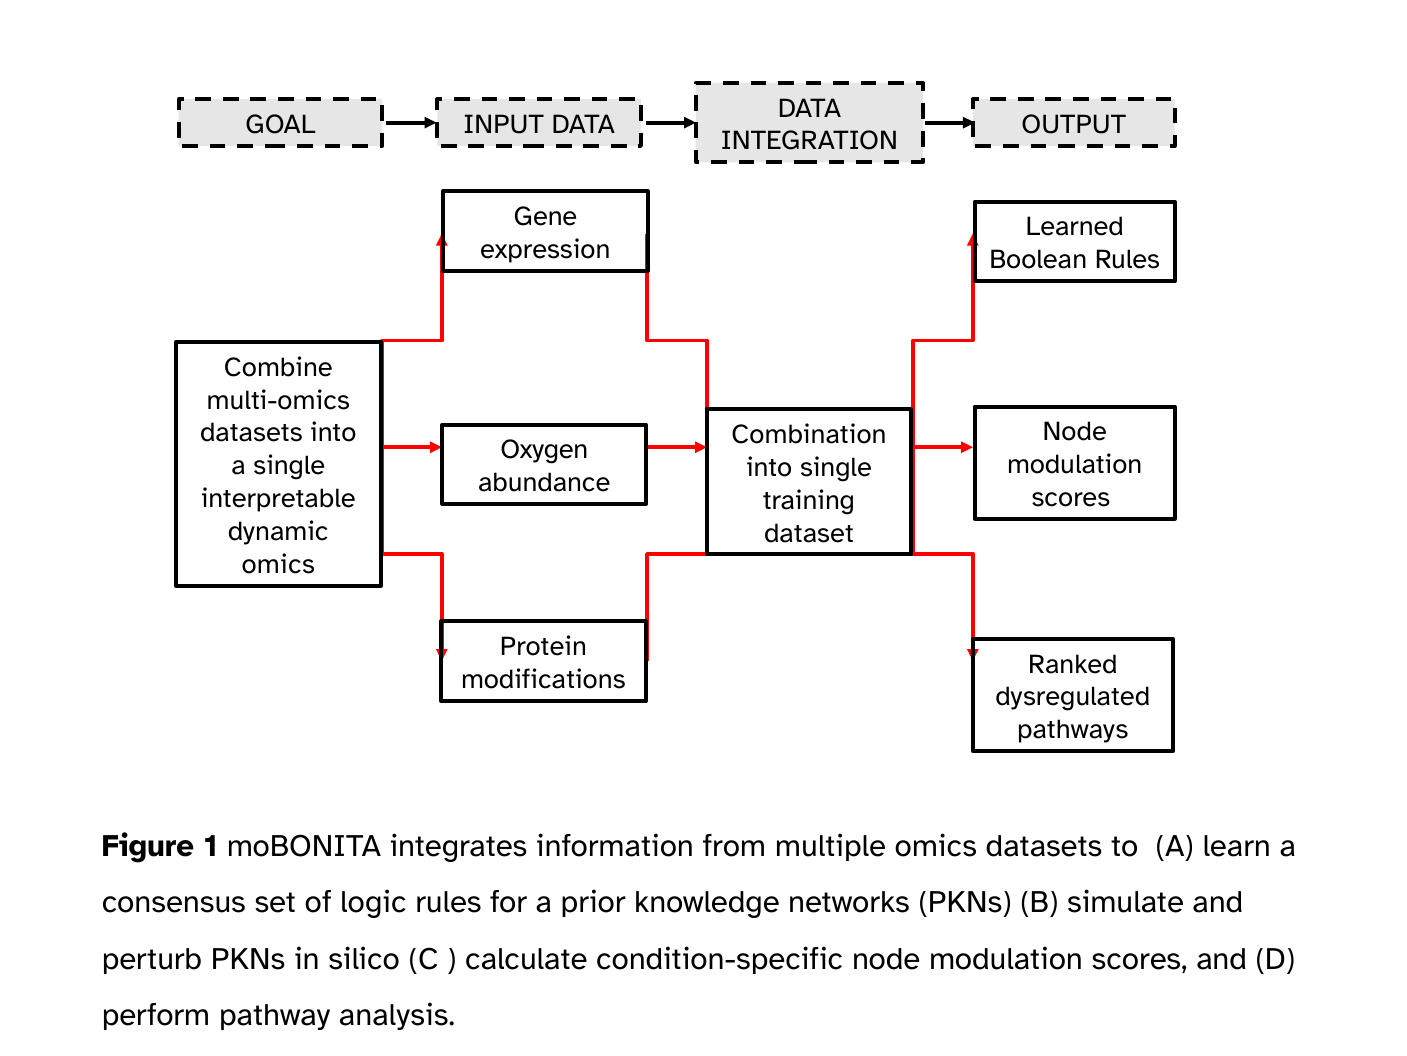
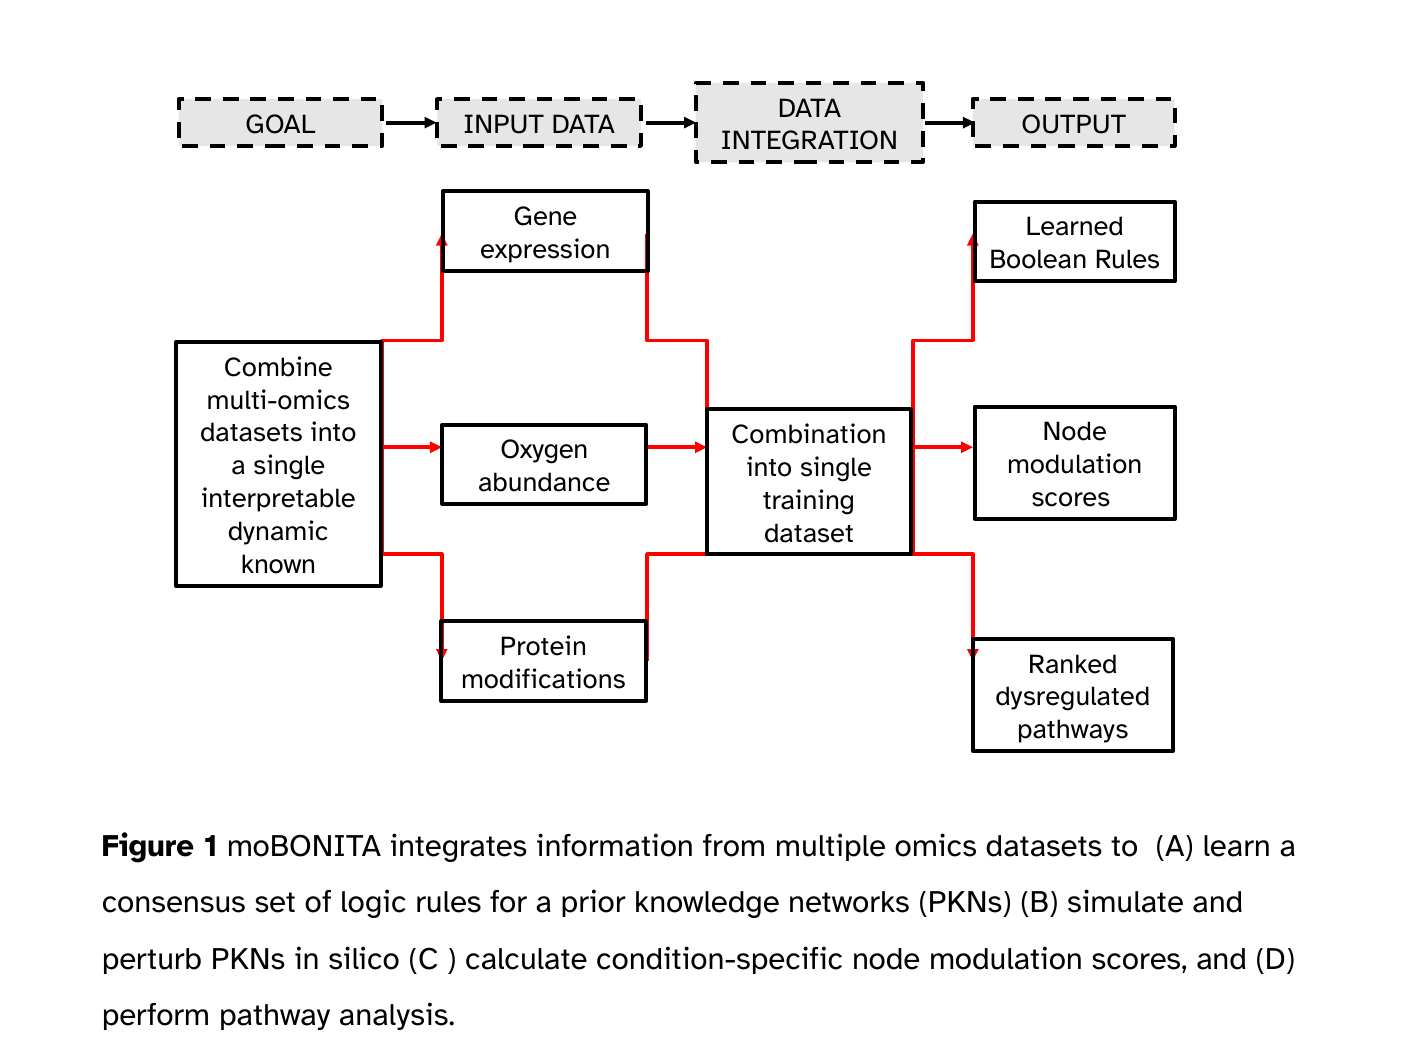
omics: omics -> known (278, 564)
